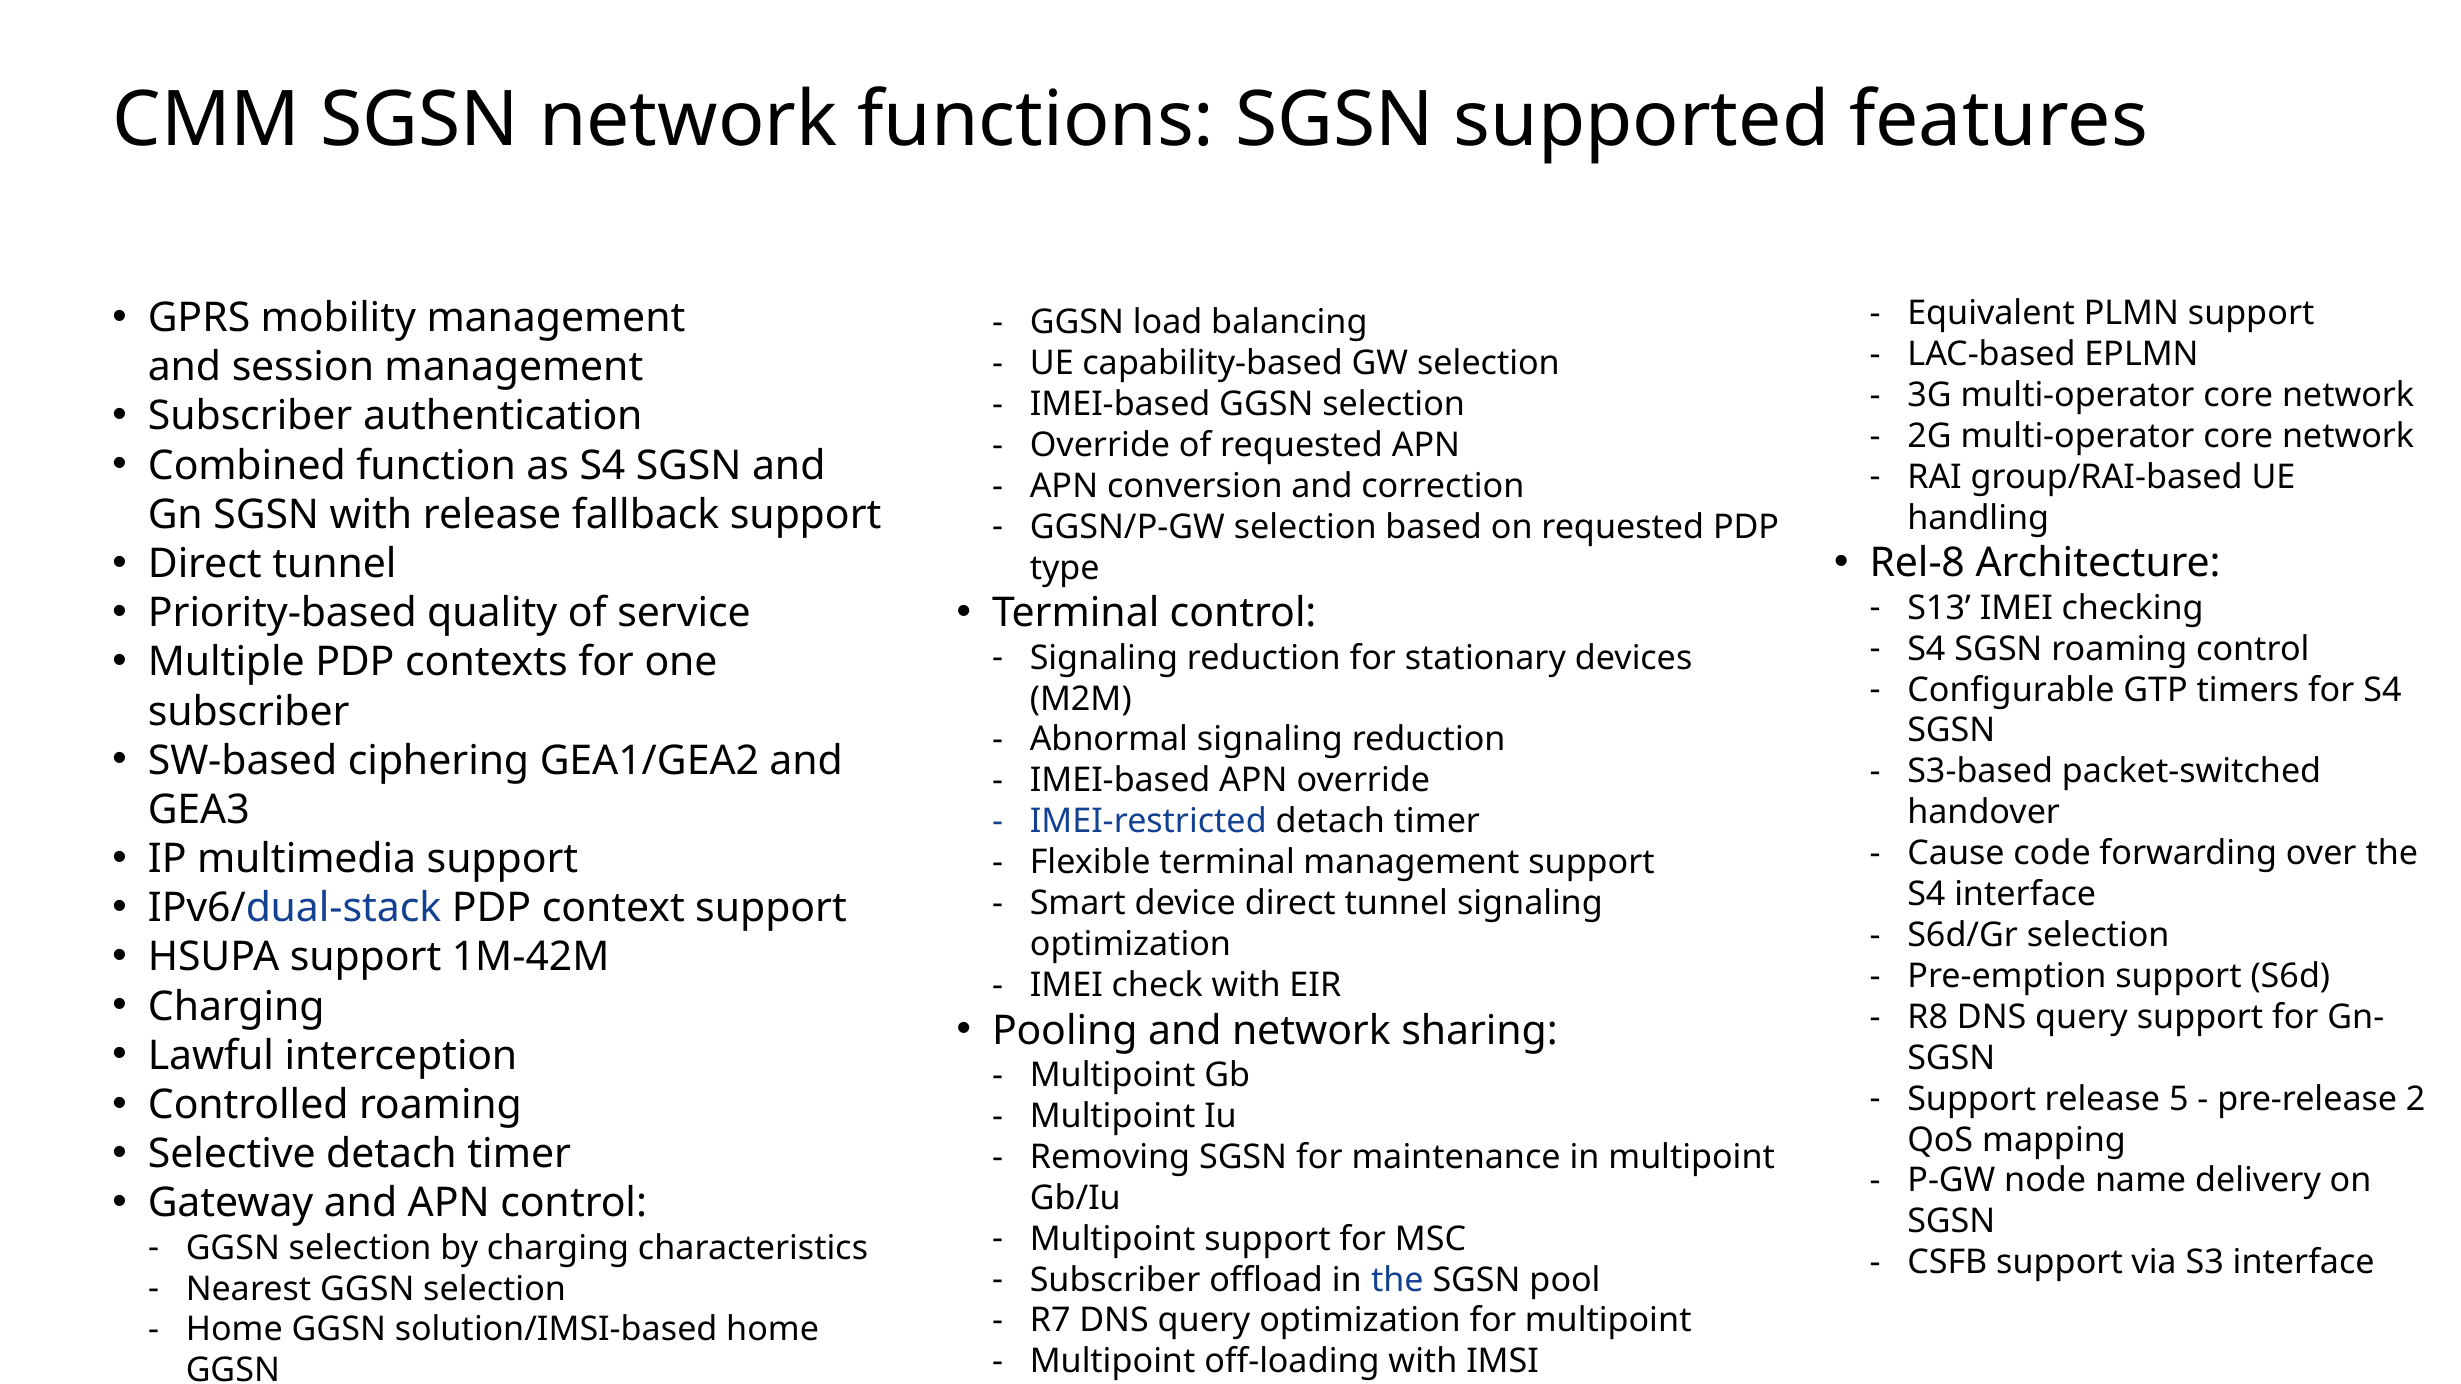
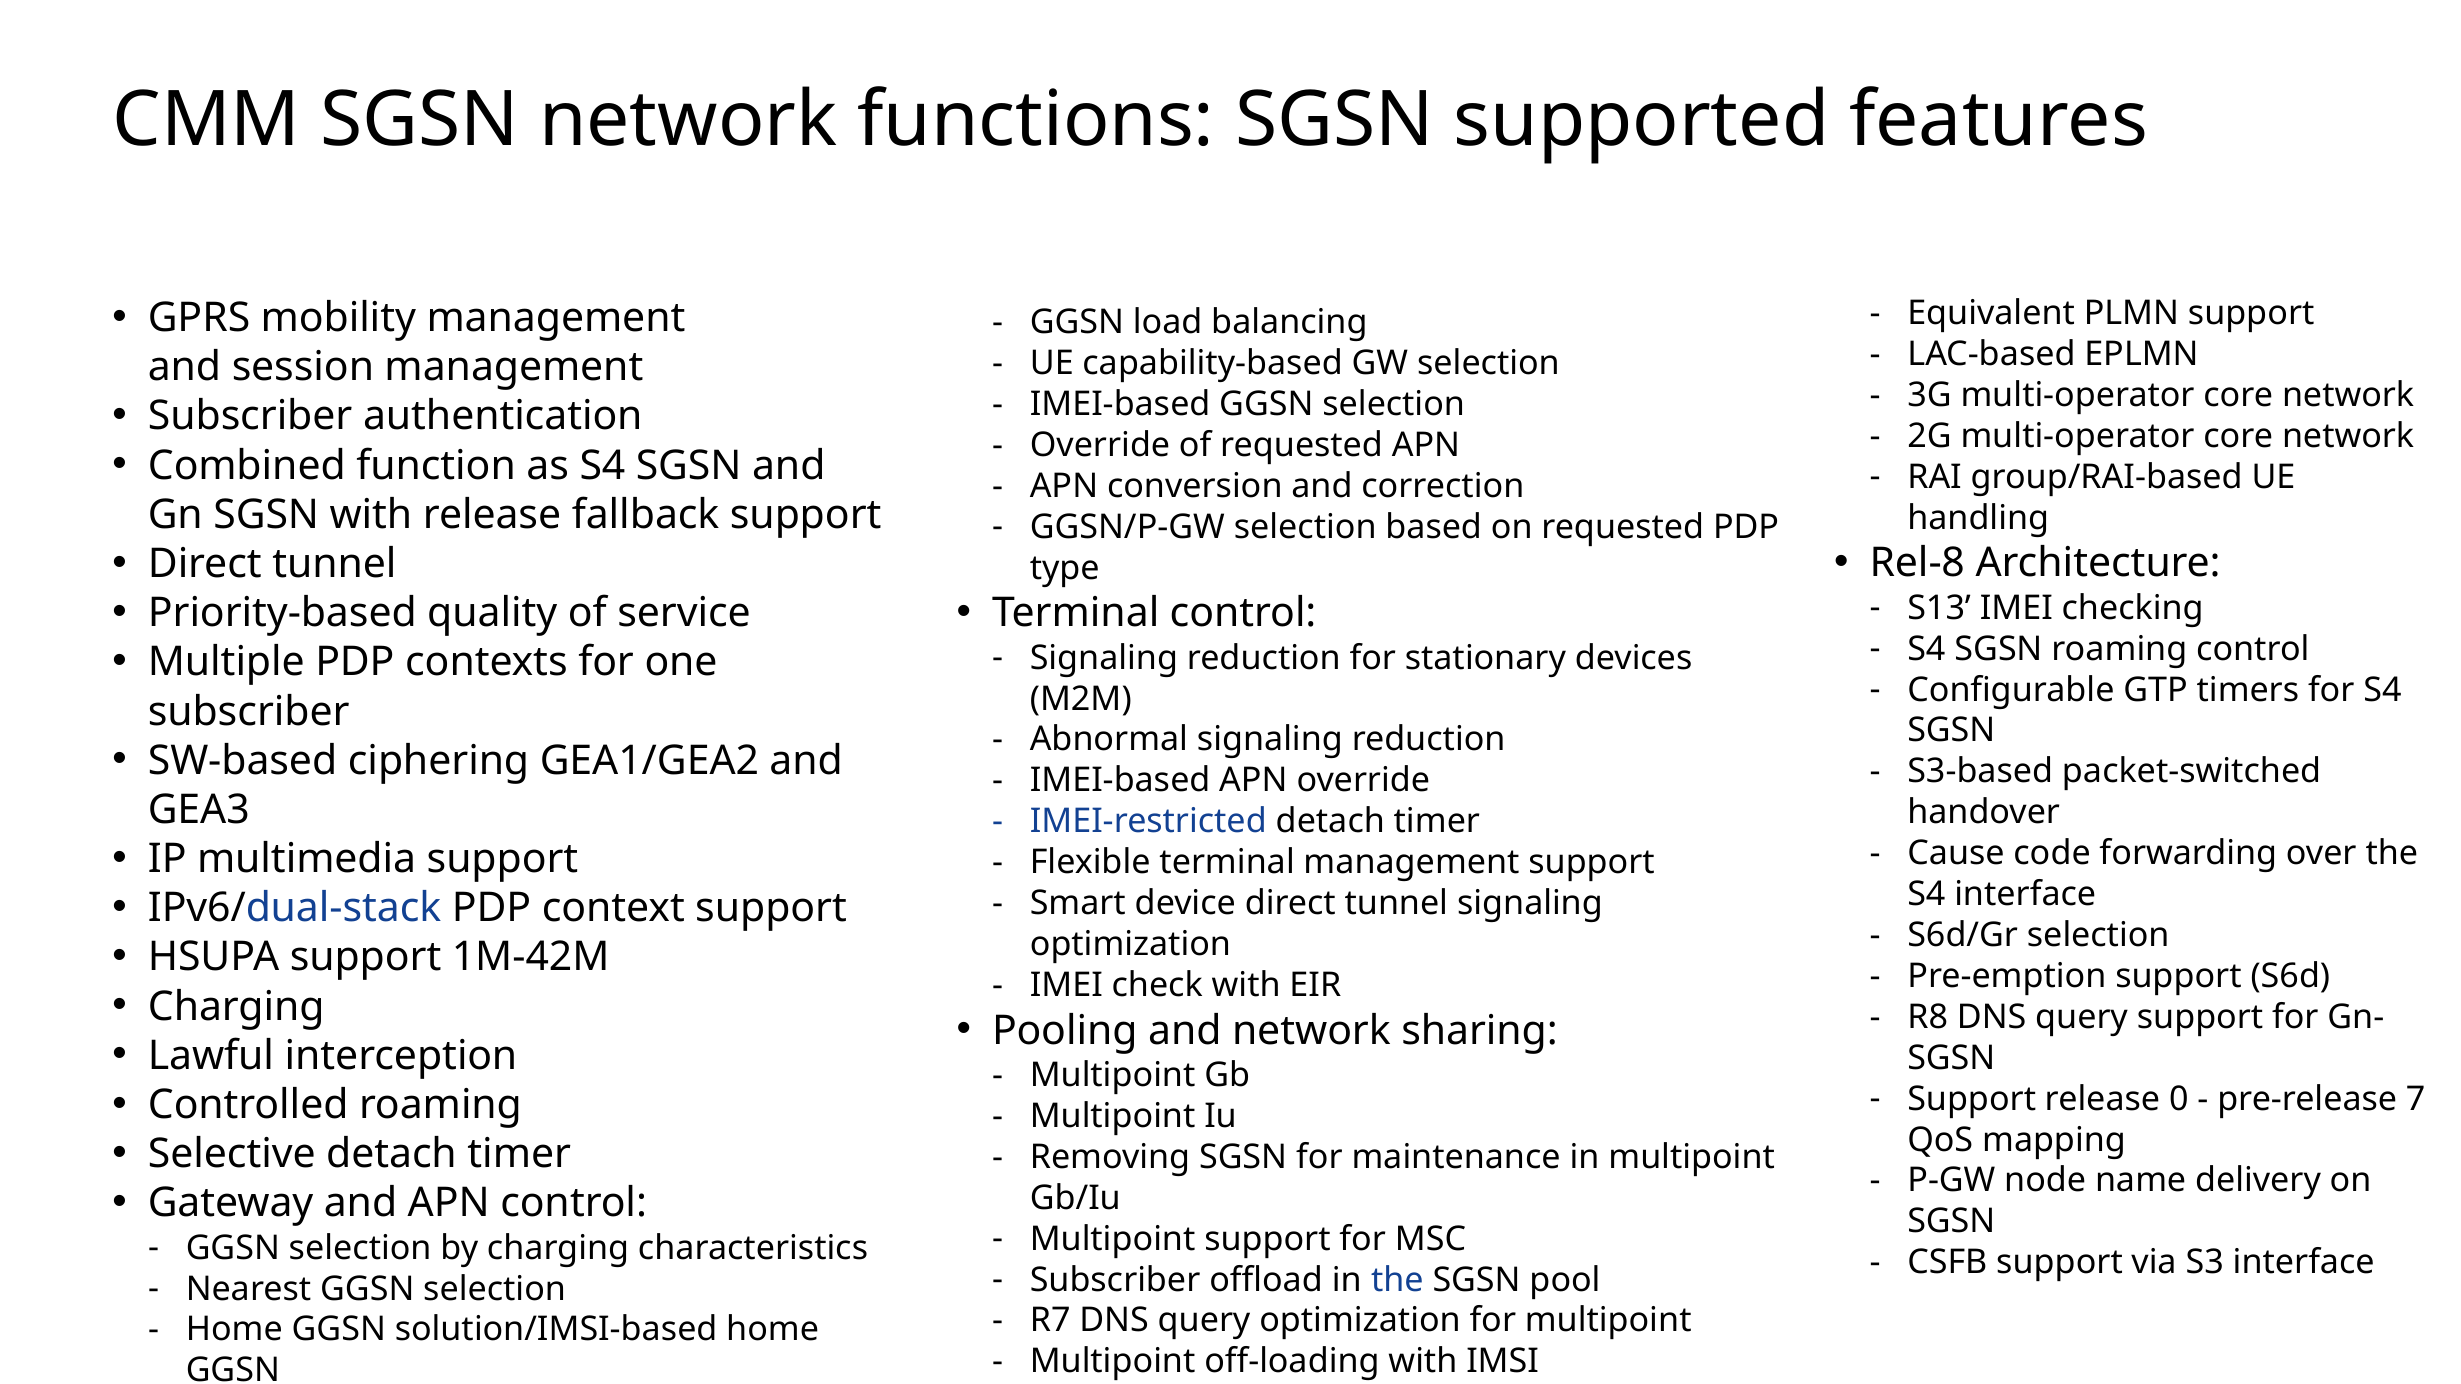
5: 5 -> 0 (2179, 1099)
2: 2 -> 7 (2416, 1099)
